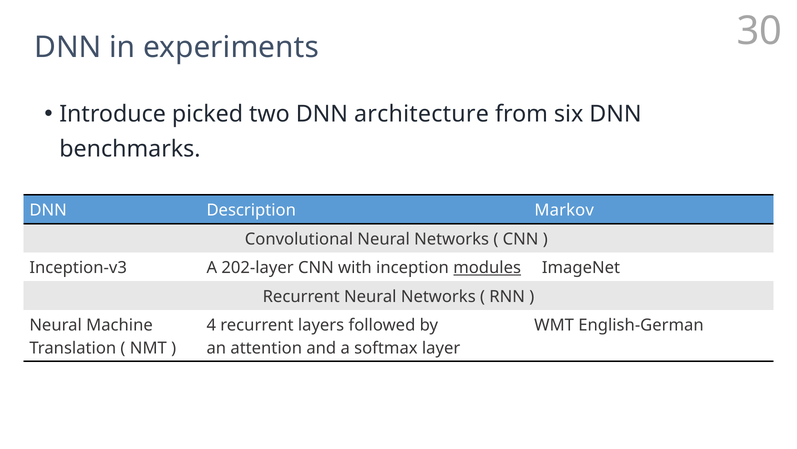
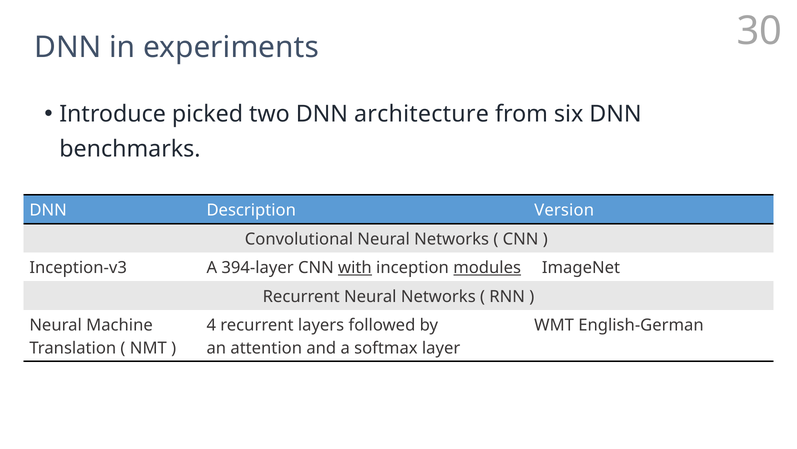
Markov: Markov -> Version (564, 210)
202-layer: 202-layer -> 394-layer (258, 267)
with underline: none -> present (355, 267)
